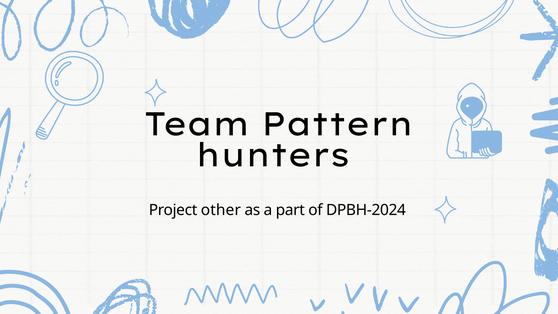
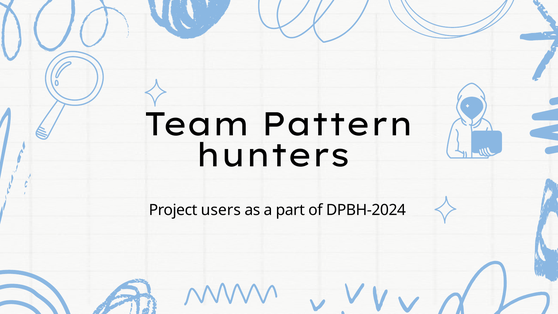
other: other -> users (221, 210)
